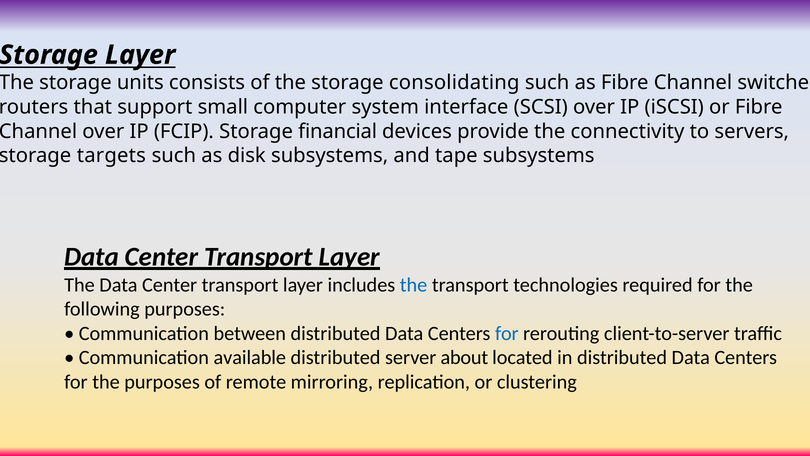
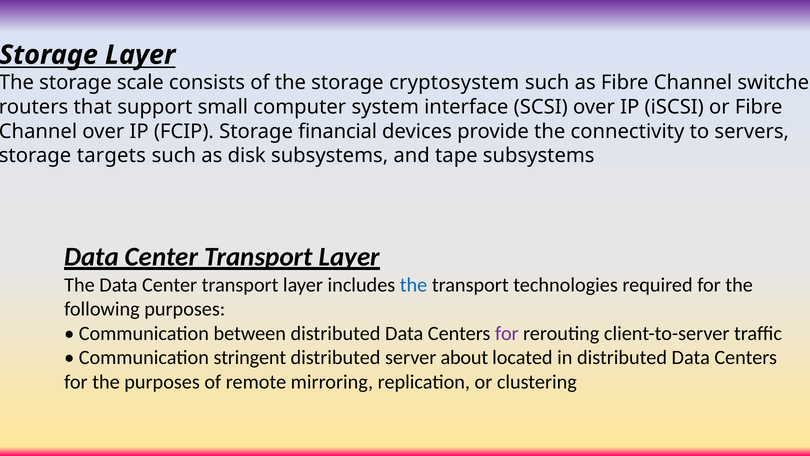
units: units -> scale (140, 83)
consolidating: consolidating -> cryptosystem (454, 83)
for colour: blue -> purple (507, 333)
available: available -> stringent (250, 358)
